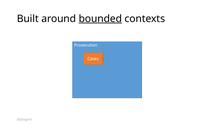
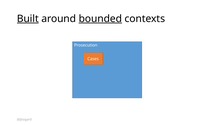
Built underline: none -> present (28, 19)
